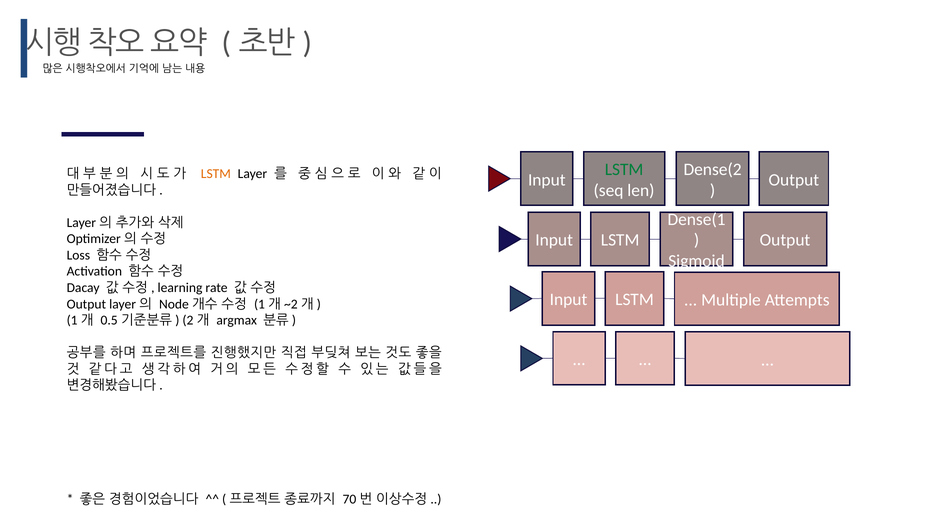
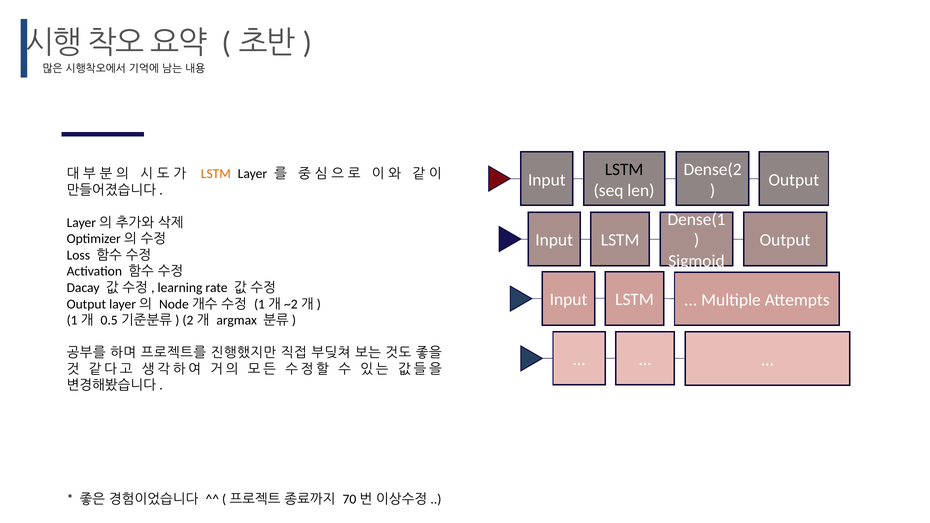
LSTM colour: green -> black (624, 169)
